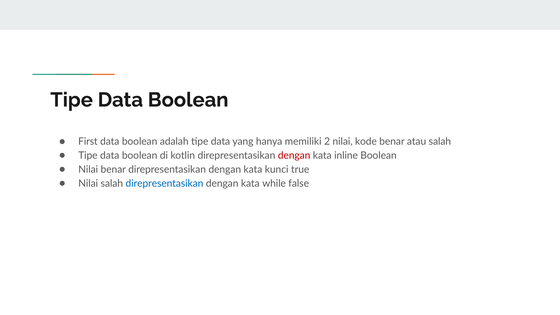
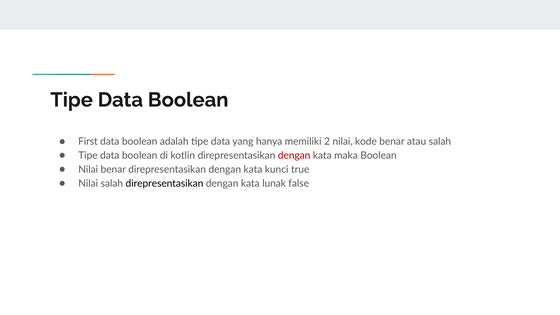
inline: inline -> maka (346, 155)
direpresentasikan colour: blue -> black (164, 183)
while: while -> lunak (274, 183)
